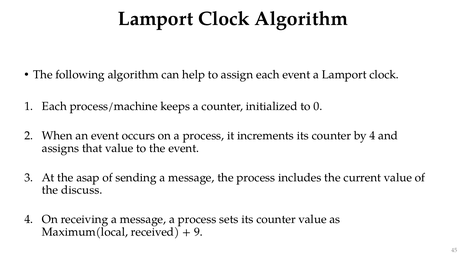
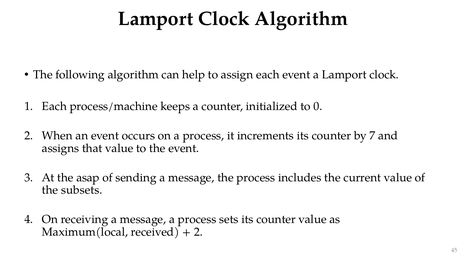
by 4: 4 -> 7 (372, 136)
discuss: discuss -> subsets (82, 190)
9: 9 -> 2 (198, 232)
